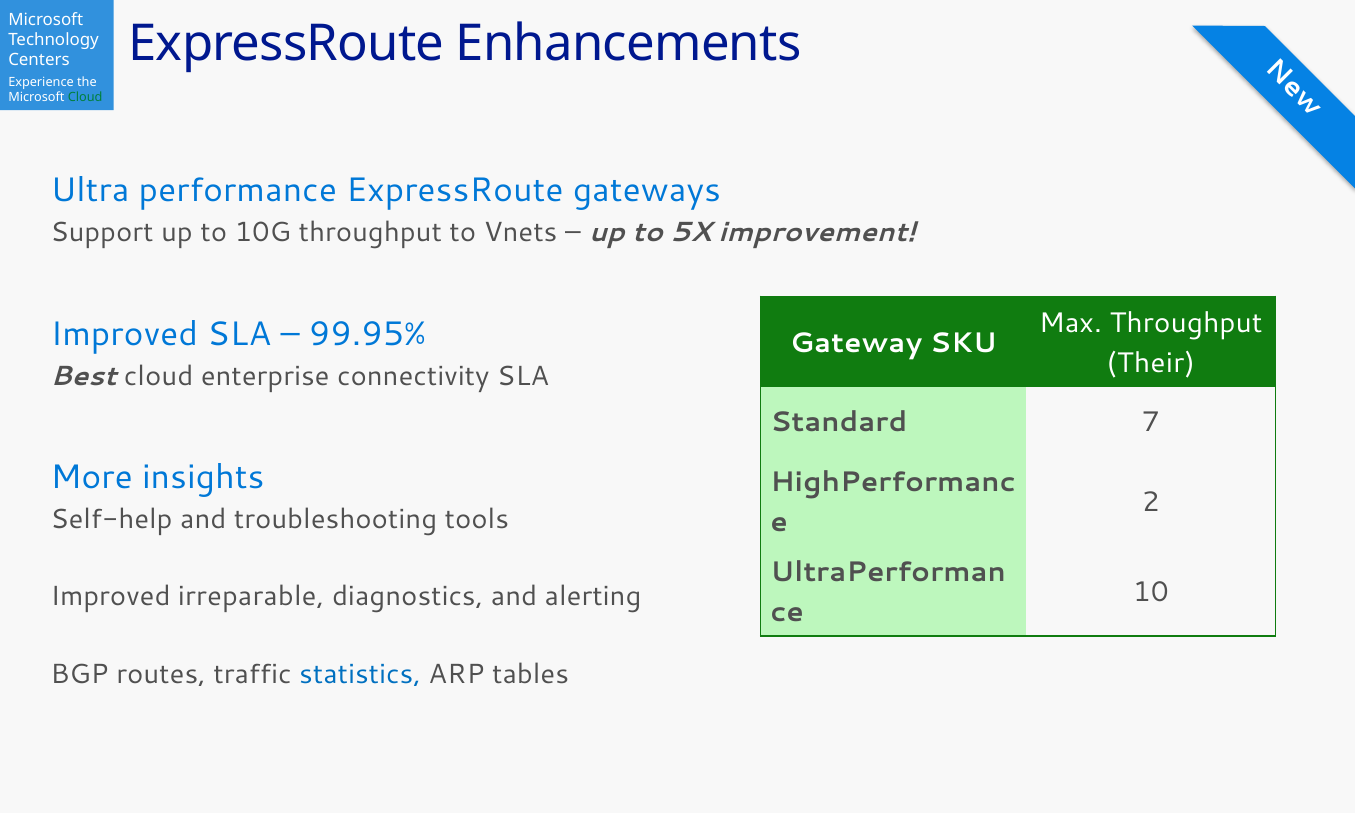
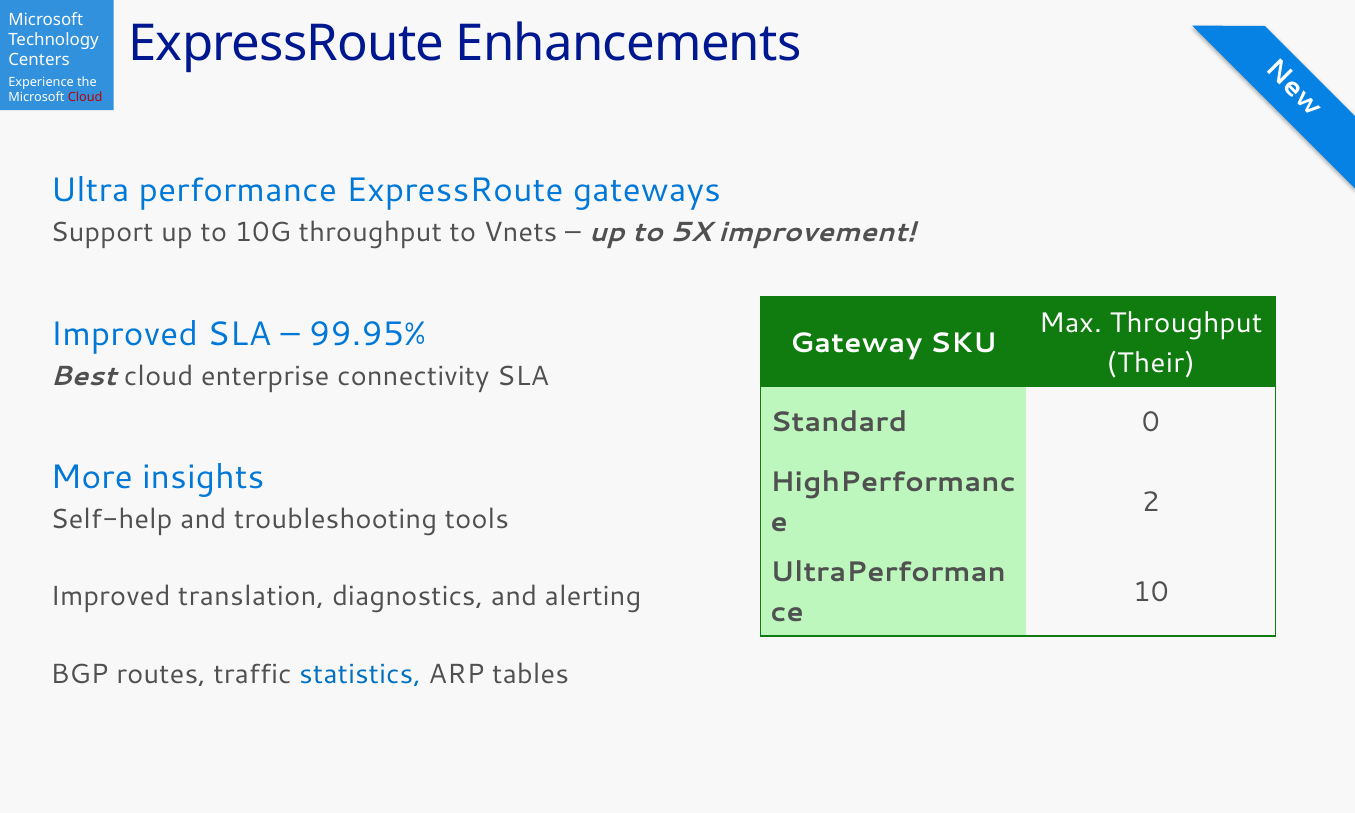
Cloud colour: green -> red (85, 97)
7: 7 -> 0 (1151, 423)
irreparable: irreparable -> translation (251, 597)
